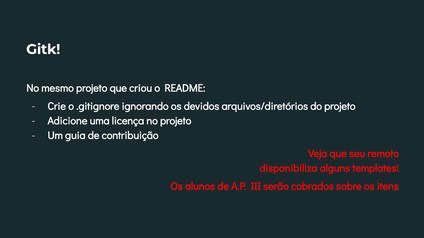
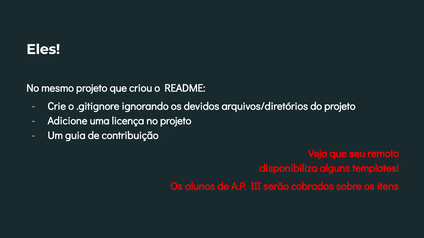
Gitk: Gitk -> Eles (43, 49)
